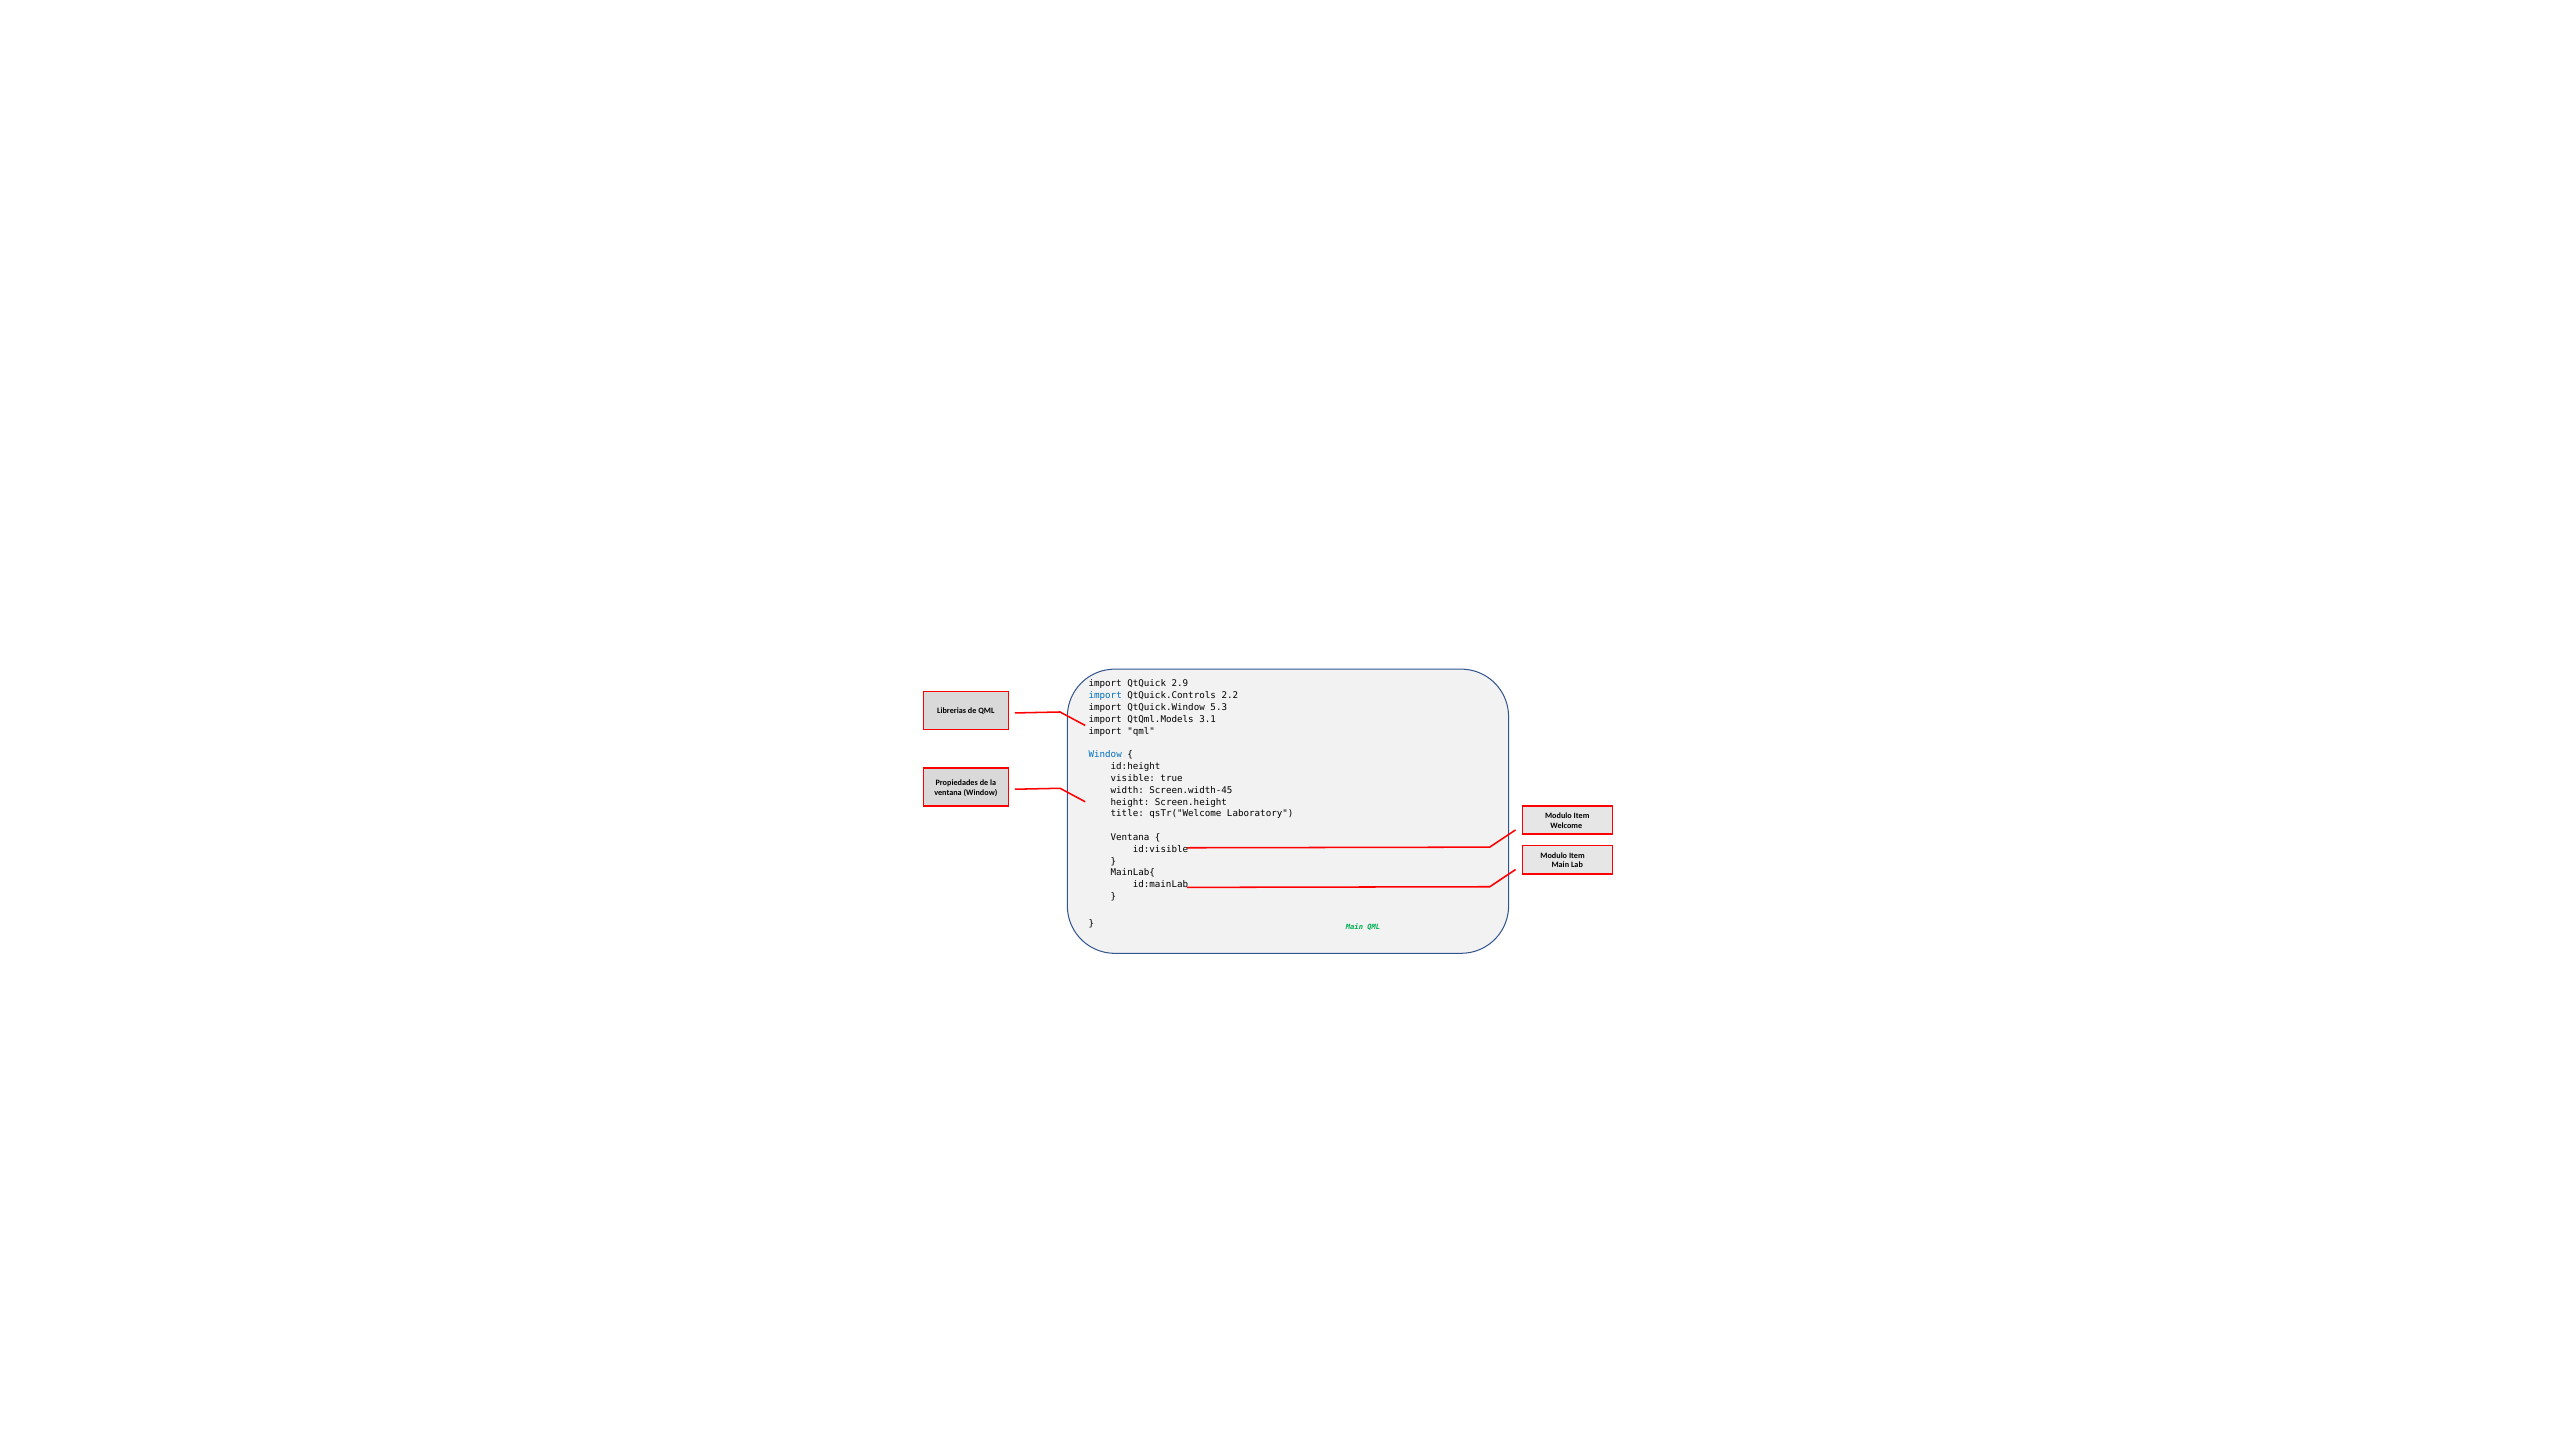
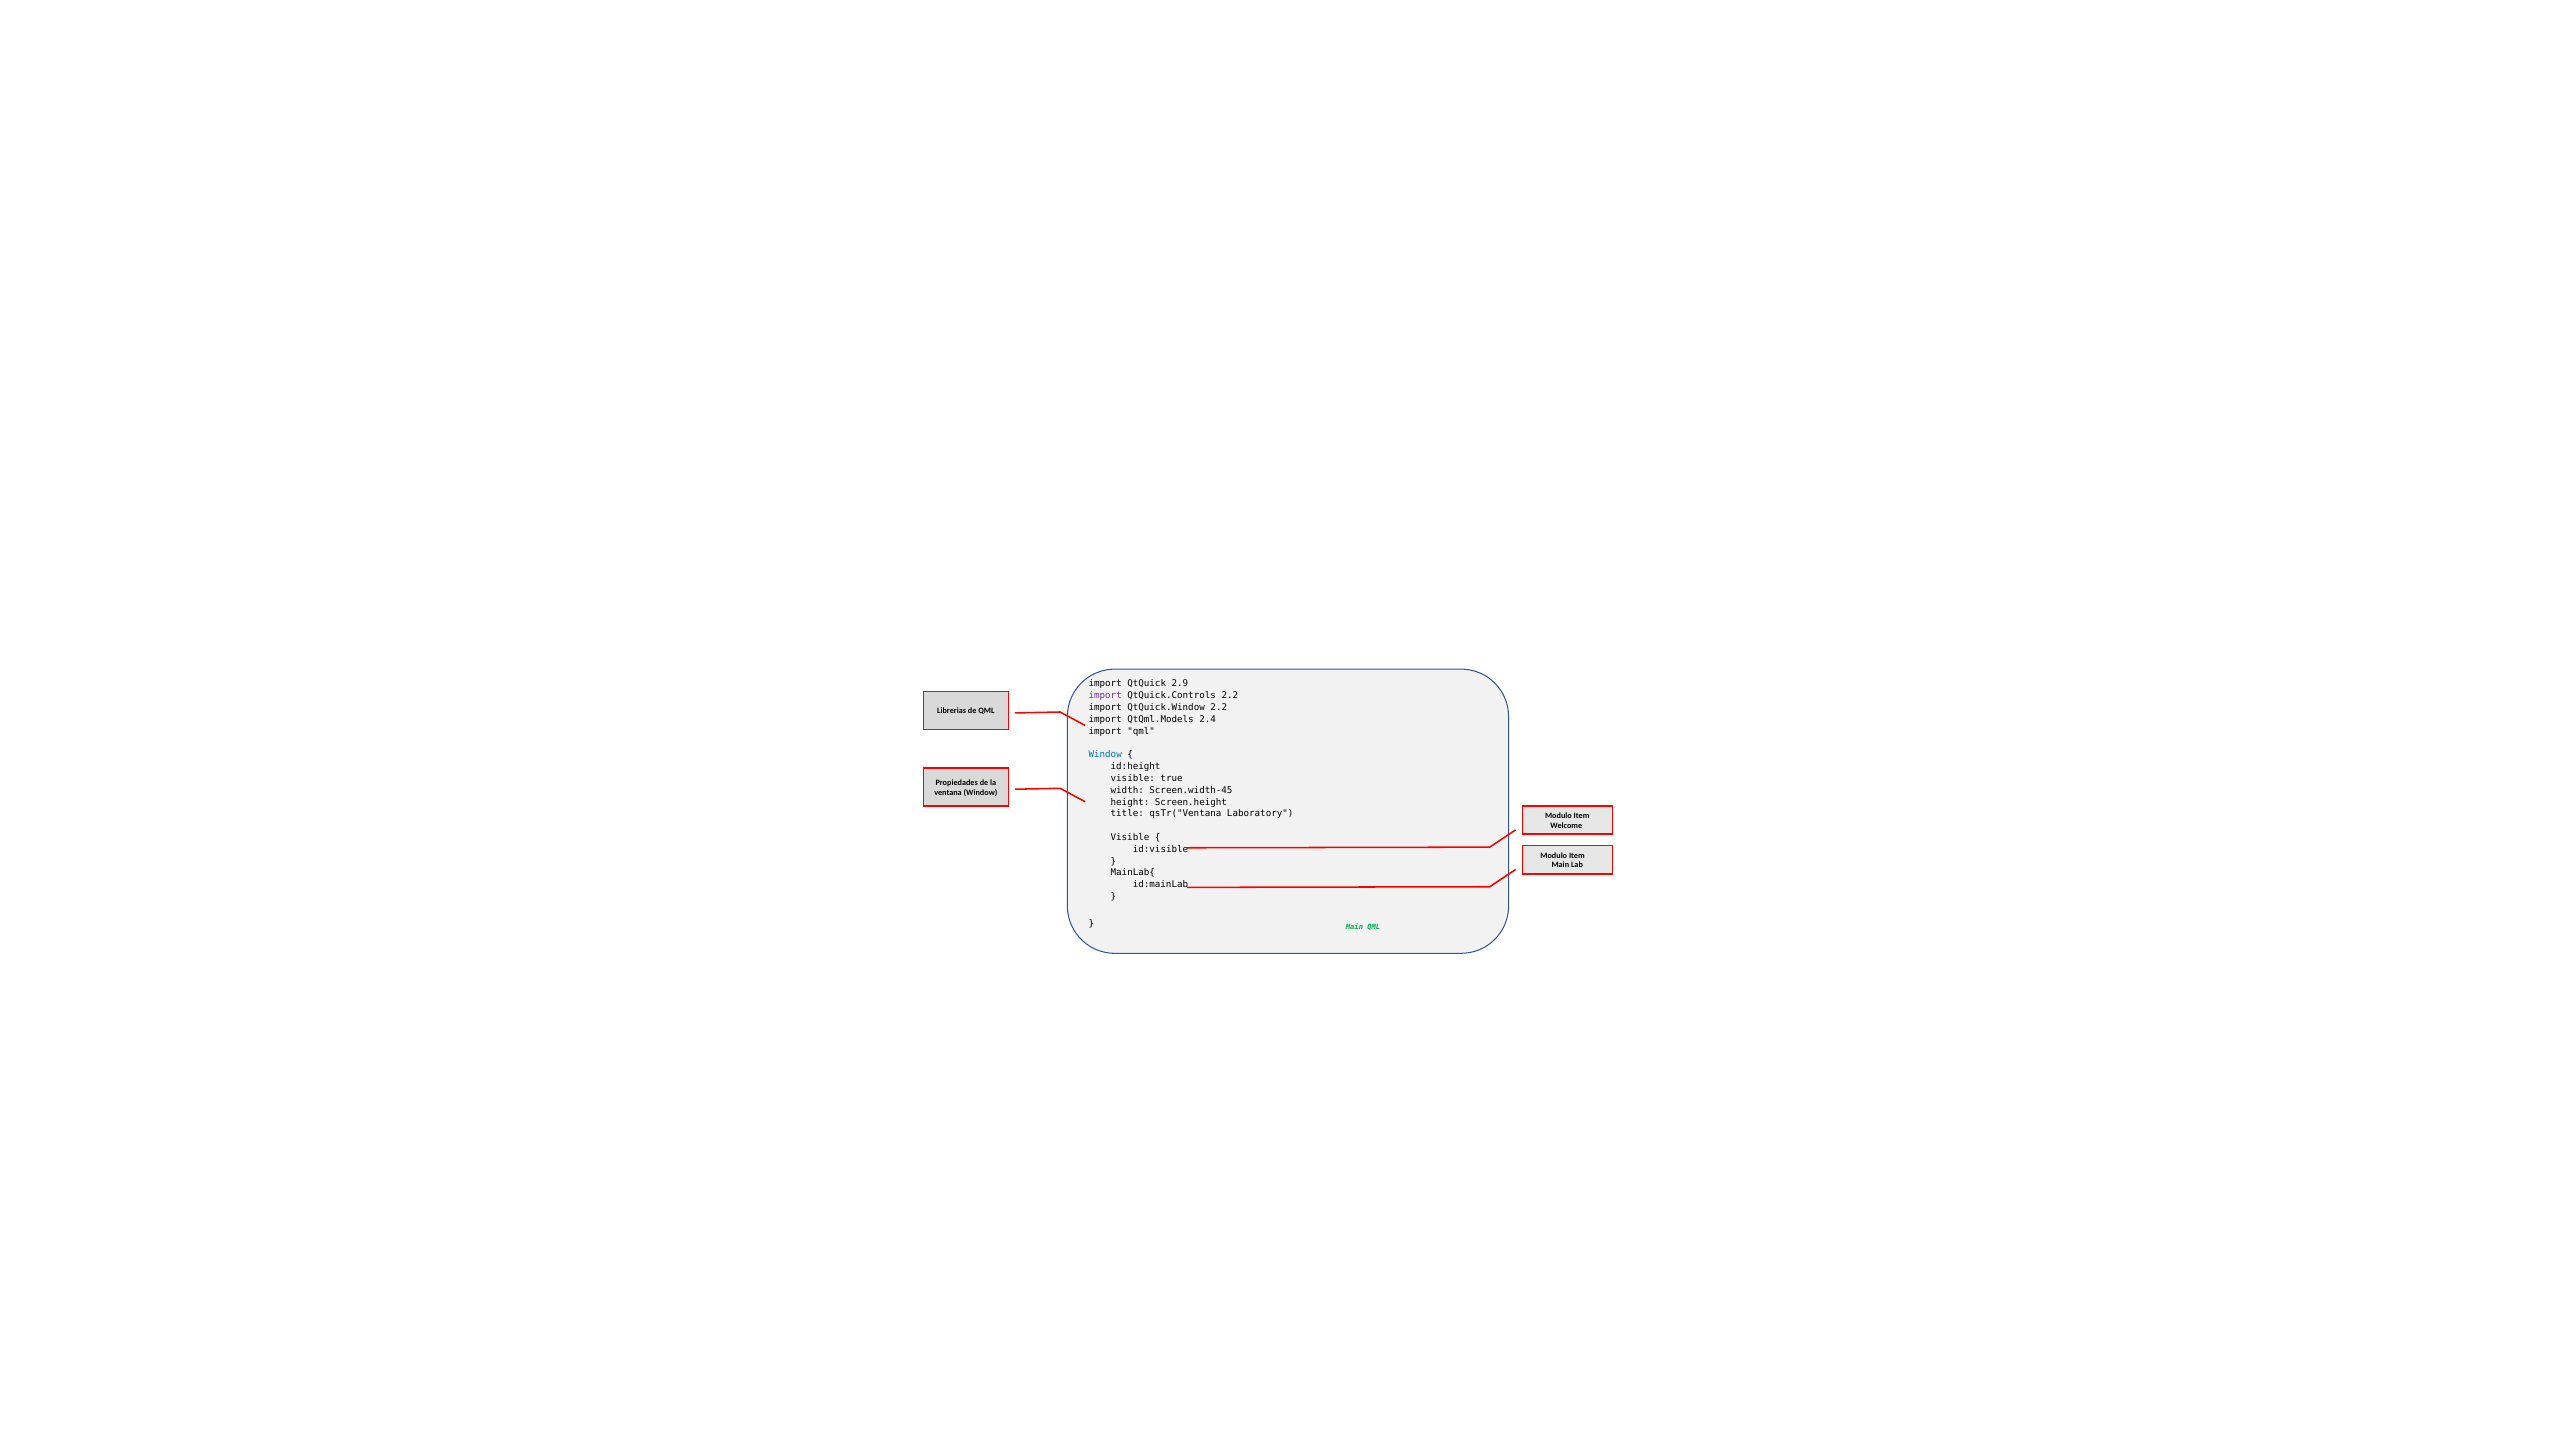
import colour: blue -> purple (1105, 696)
QtQuick.Window 5.3: 5.3 -> 2.2 (1219, 707)
3.1: 3.1 -> 2.4 (1208, 719)
qsTr("Welcome: qsTr("Welcome -> qsTr("Ventana (1185, 814)
Ventana: Ventana -> Visible (1130, 837)
